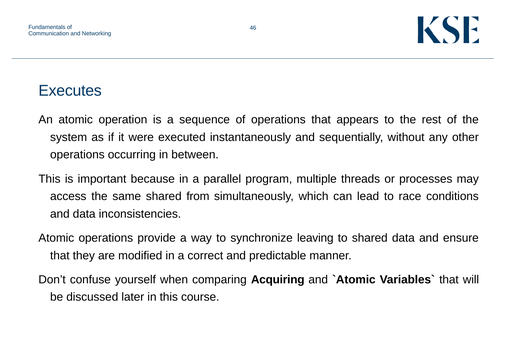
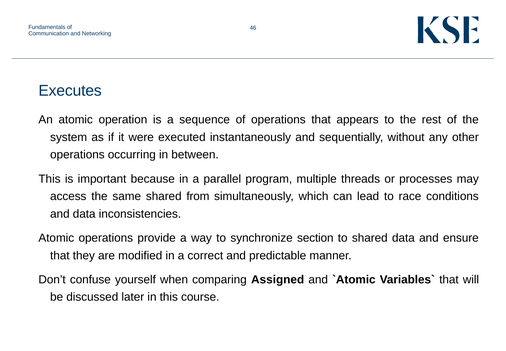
leaving: leaving -> section (315, 237)
Acquiring: Acquiring -> Assigned (278, 279)
